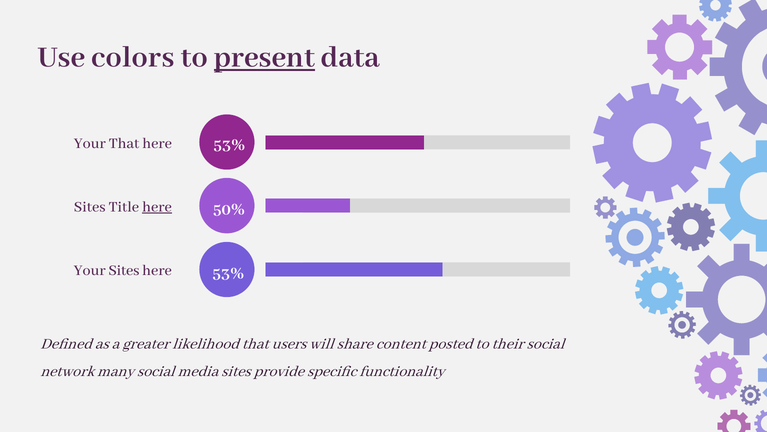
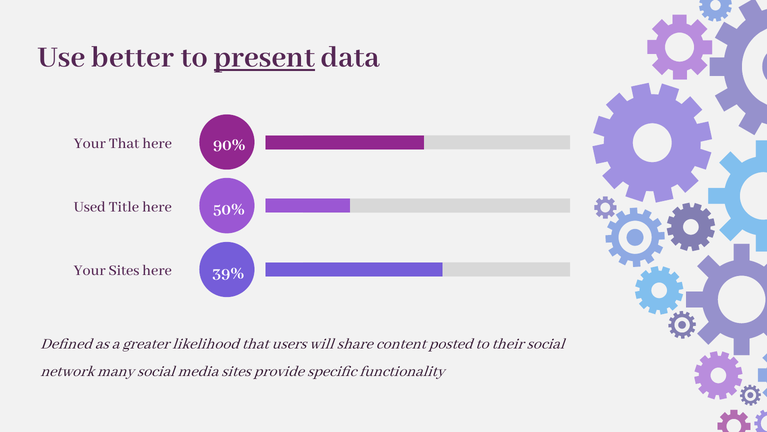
colors: colors -> better (133, 56)
53%: 53% -> 90% (229, 144)
Sites: Sites -> Used (90, 206)
here underline: present -> none (157, 206)
53%: 53% -> 39% (228, 272)
